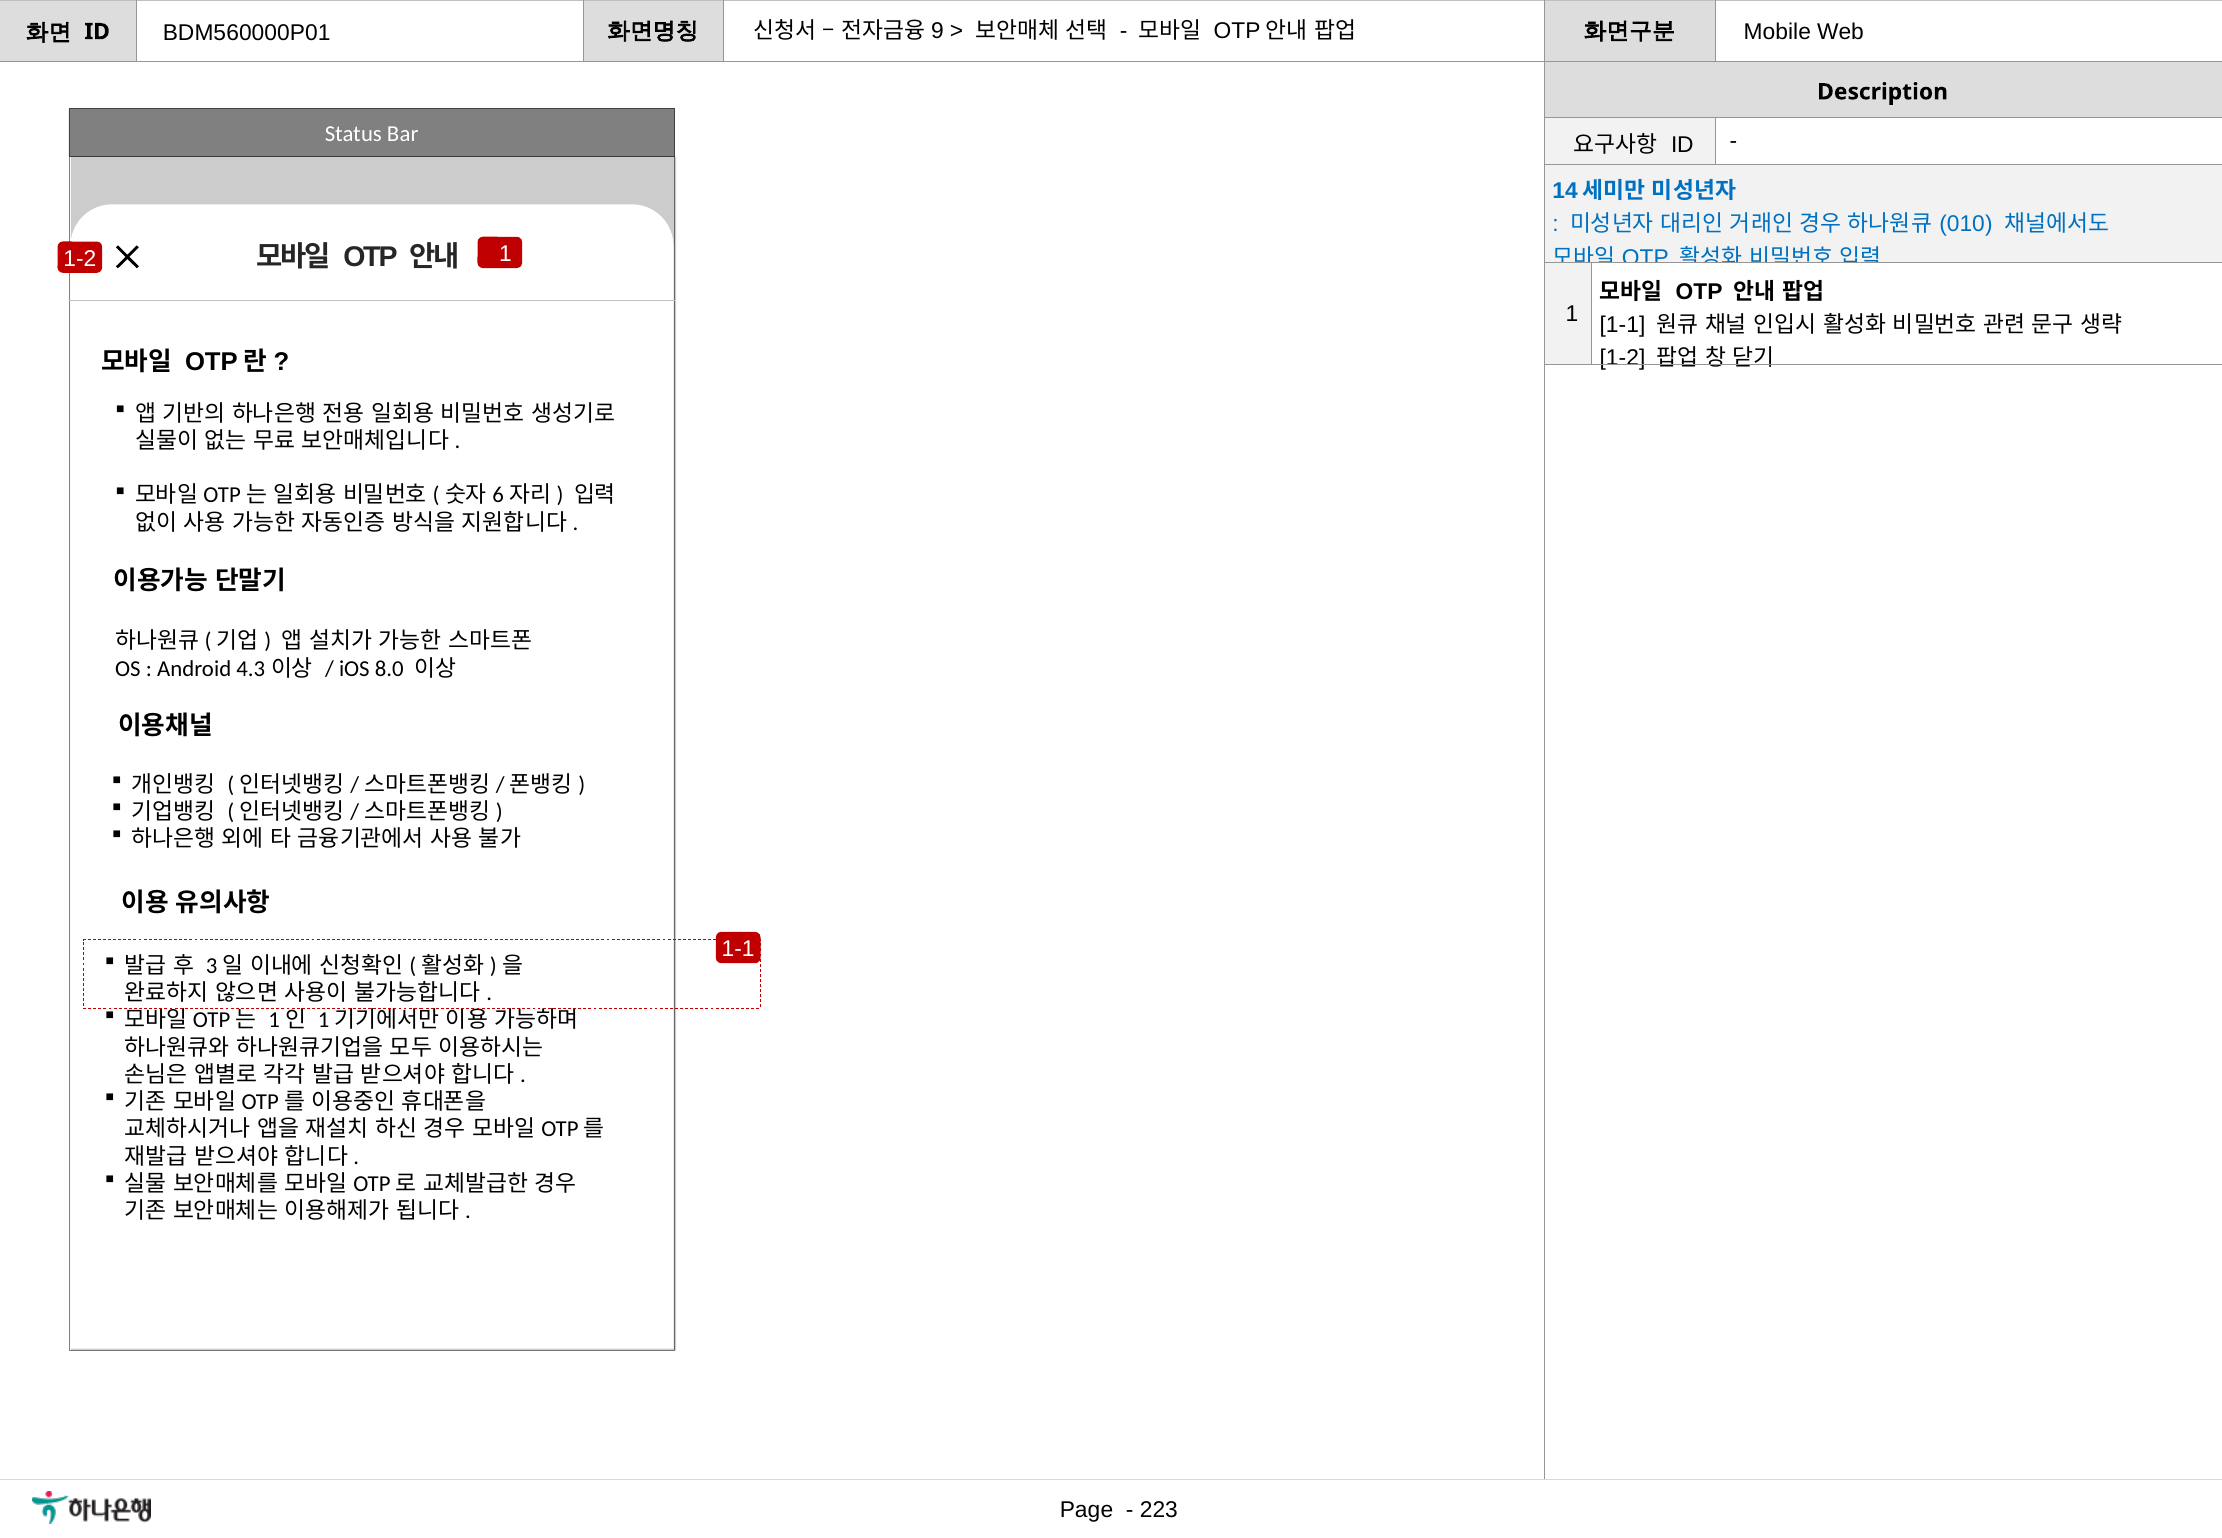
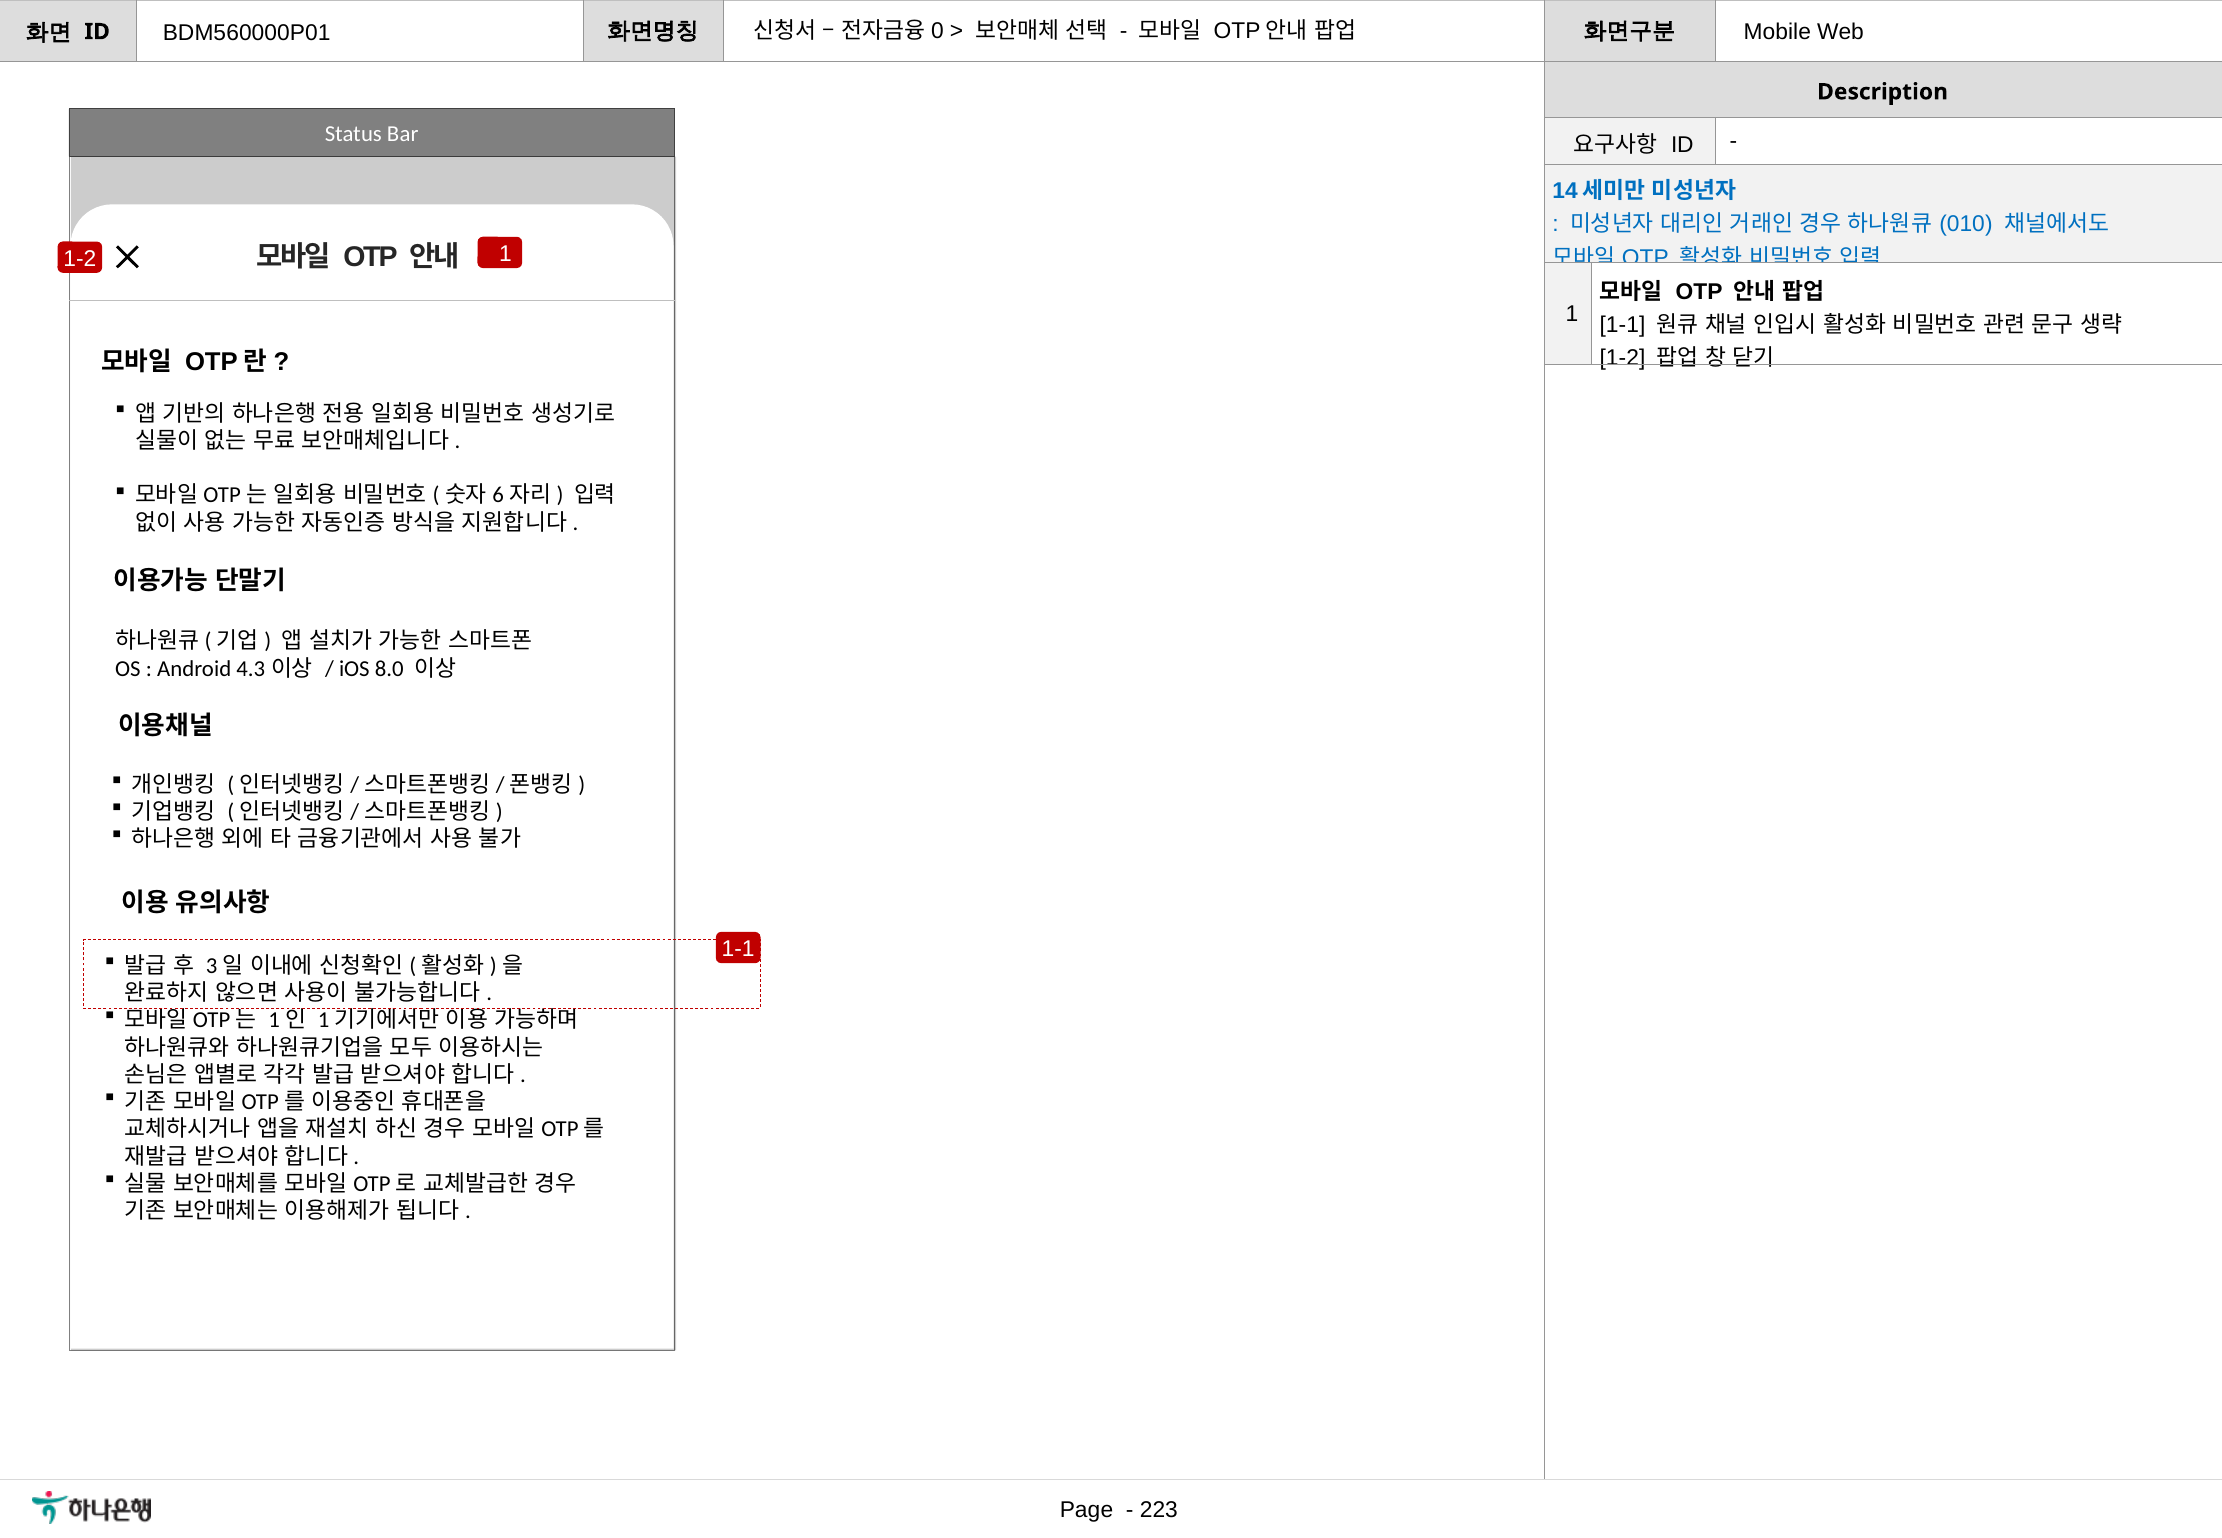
9: 9 -> 0 (938, 31)
